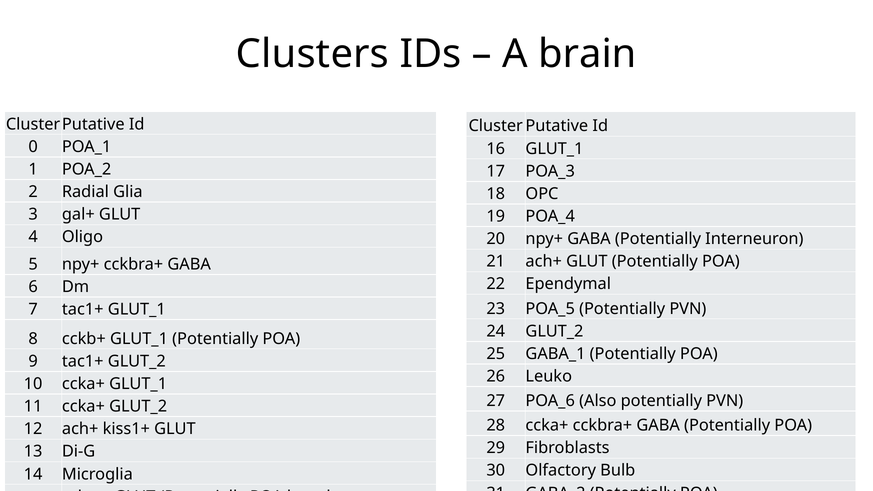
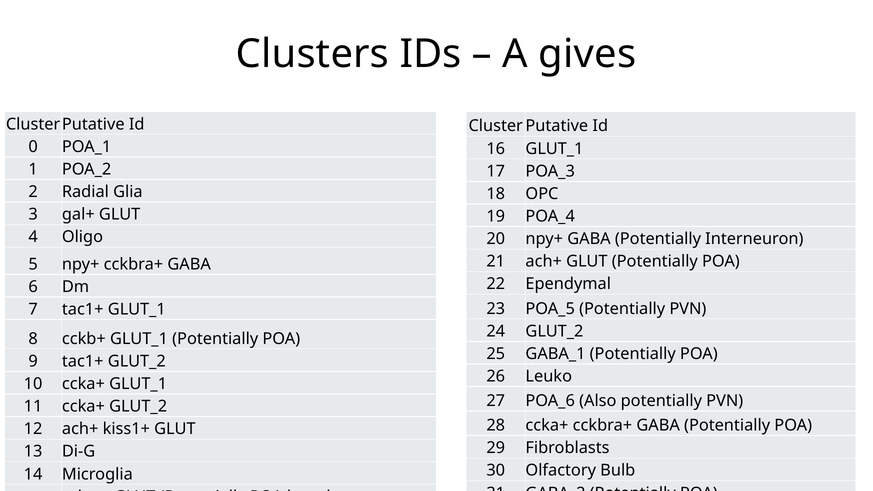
brain: brain -> gives (587, 54)
